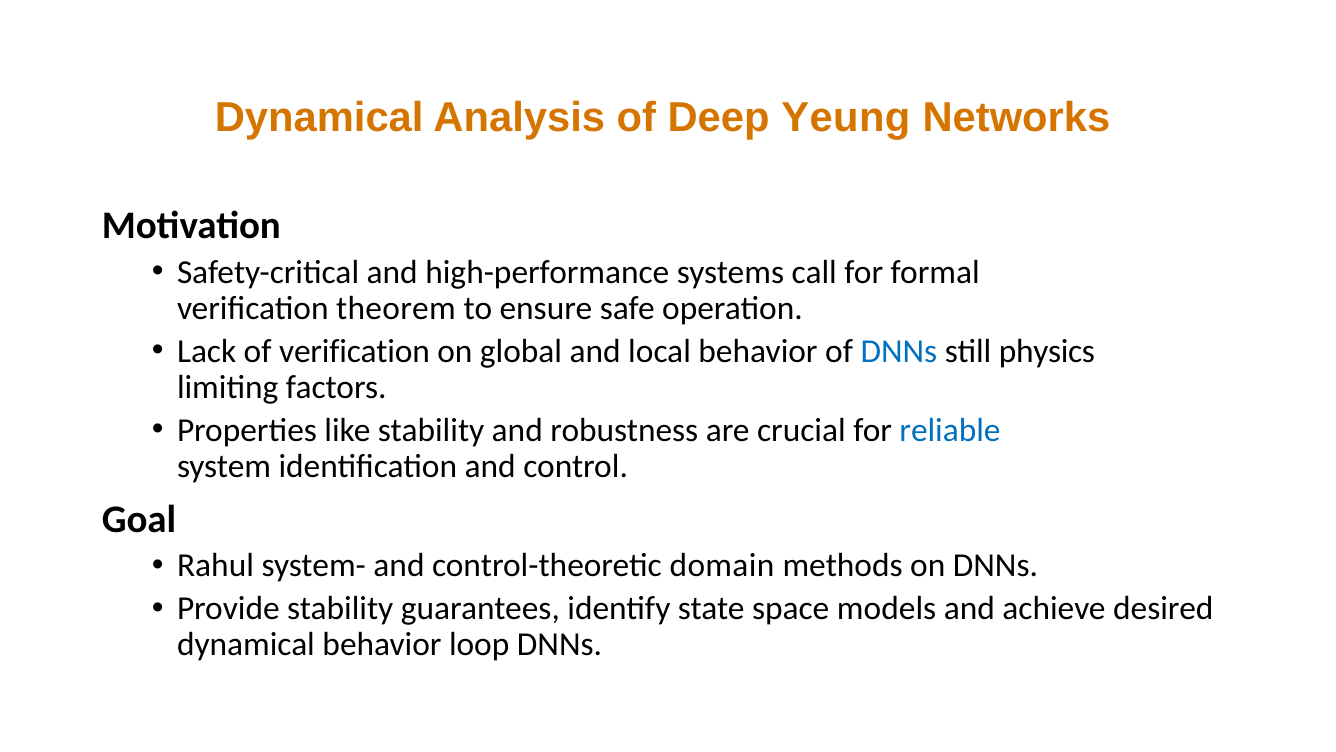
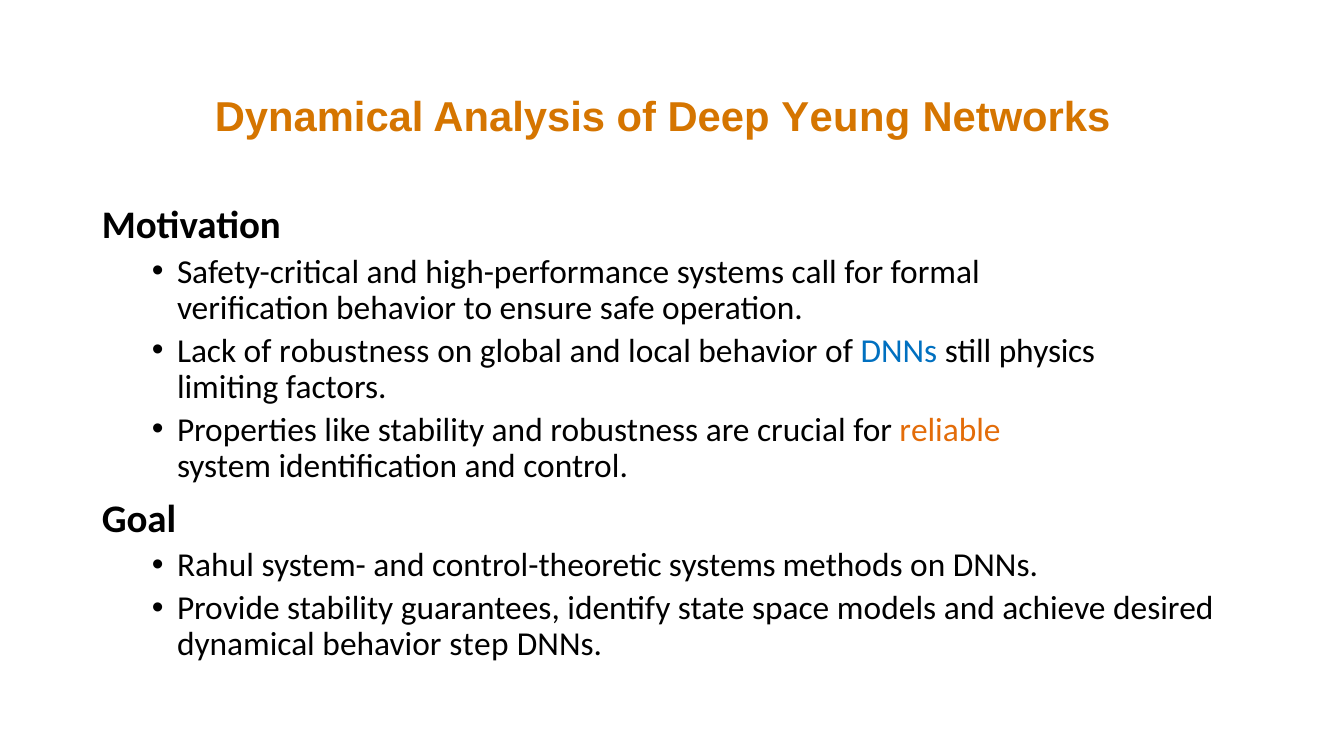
verification theorem: theorem -> behavior (396, 308)
of verification: verification -> robustness (354, 351)
reliable colour: blue -> orange (950, 430)
control-theoretic domain: domain -> systems (722, 565)
loop: loop -> step (479, 644)
